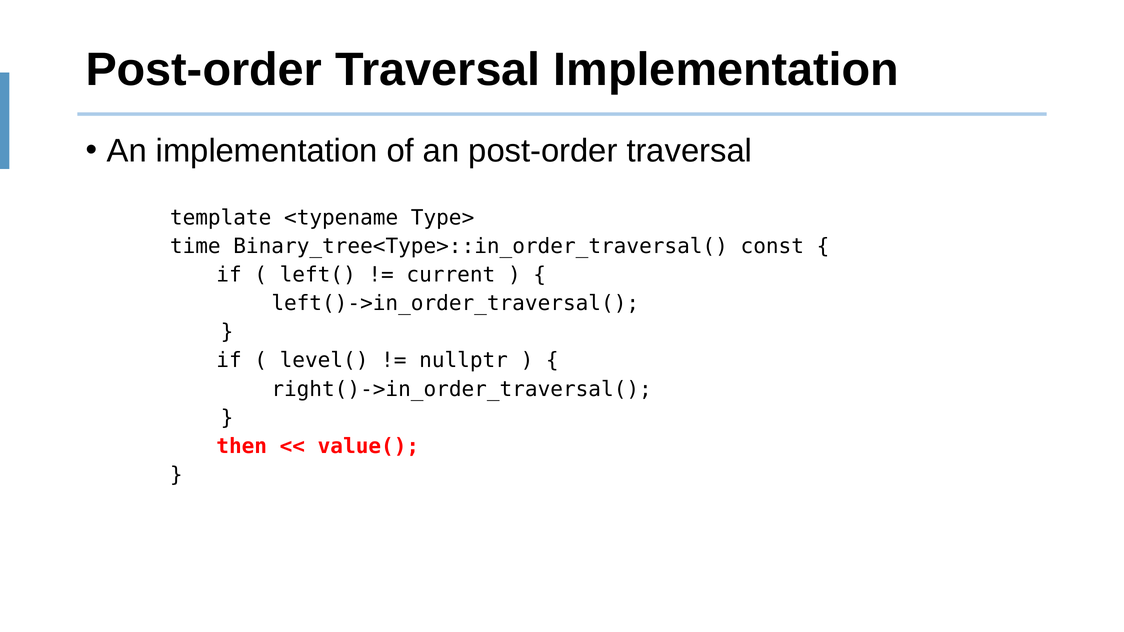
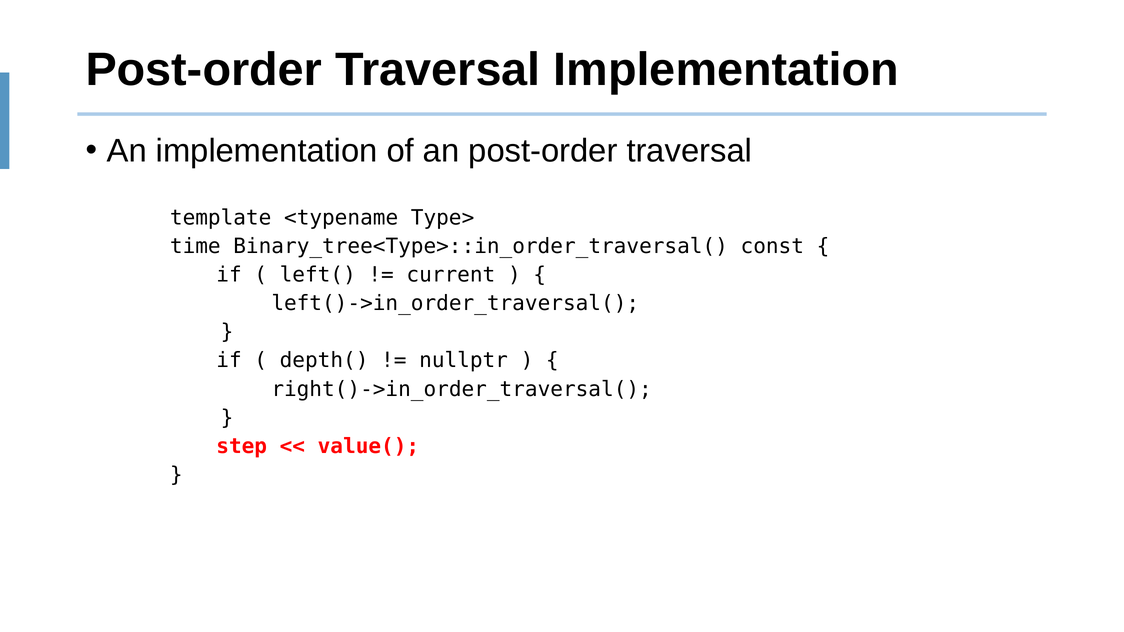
level(: level( -> depth( (324, 361)
then: then -> step (242, 447)
